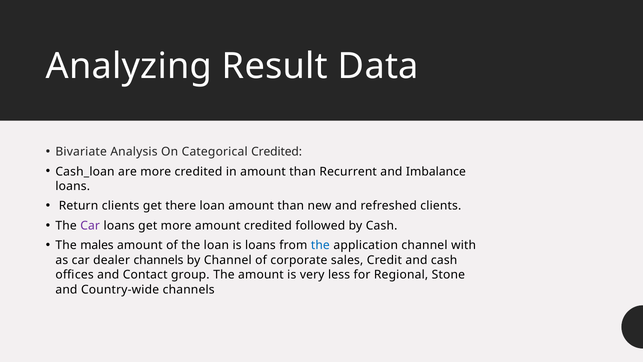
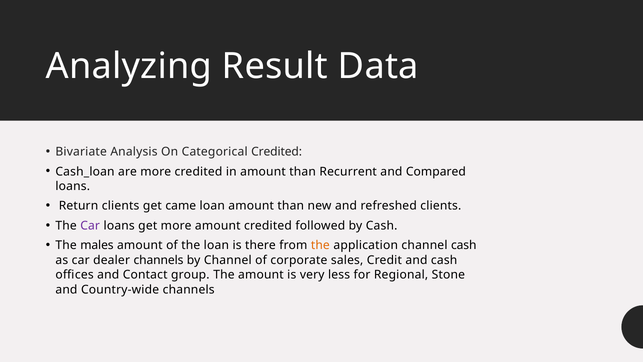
Imbalance: Imbalance -> Compared (436, 171)
there: there -> came (181, 206)
is loans: loans -> there (260, 245)
the colour: blue -> orange (320, 245)
channel with: with -> cash (464, 245)
